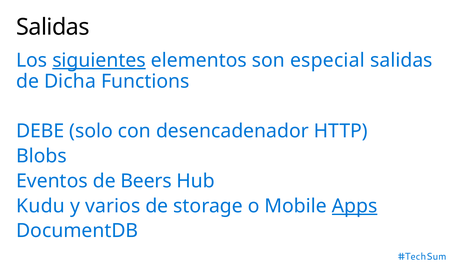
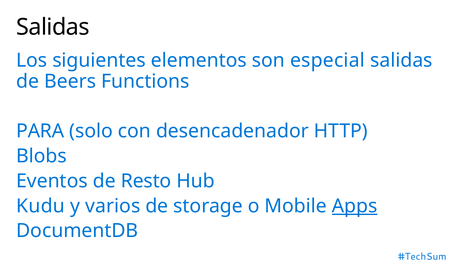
siguientes underline: present -> none (99, 60)
Dicha: Dicha -> Beers (70, 81)
DEBE: DEBE -> PARA (40, 131)
Beers: Beers -> Resto (146, 181)
